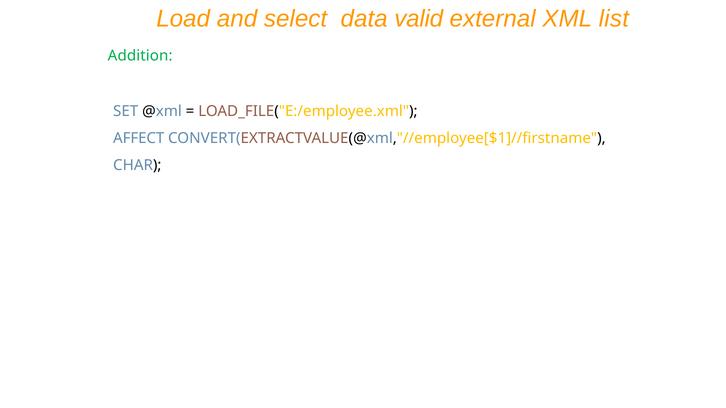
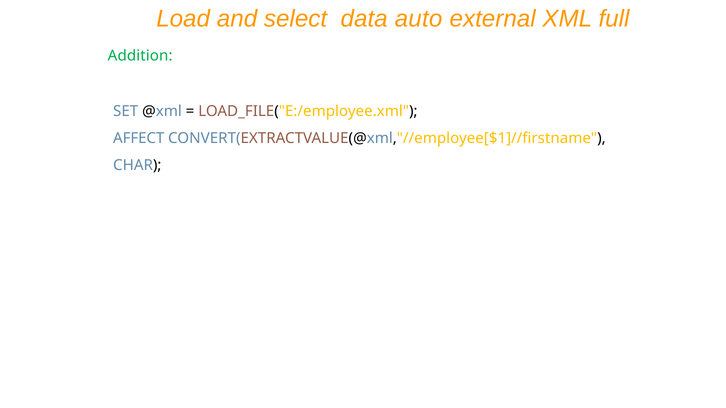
valid: valid -> auto (419, 19)
list: list -> full (614, 19)
